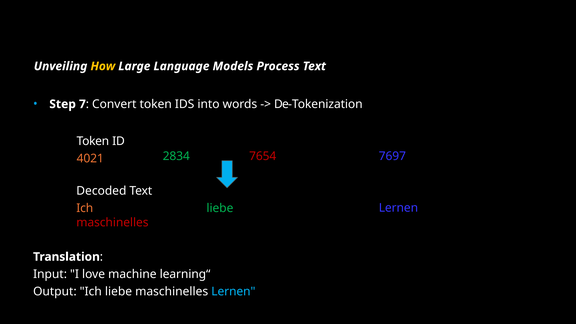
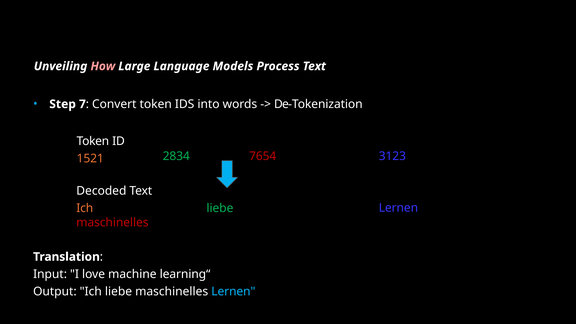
How colour: yellow -> pink (103, 66)
4021: 4021 -> 1521 (90, 159)
7697: 7697 -> 3123 (392, 156)
